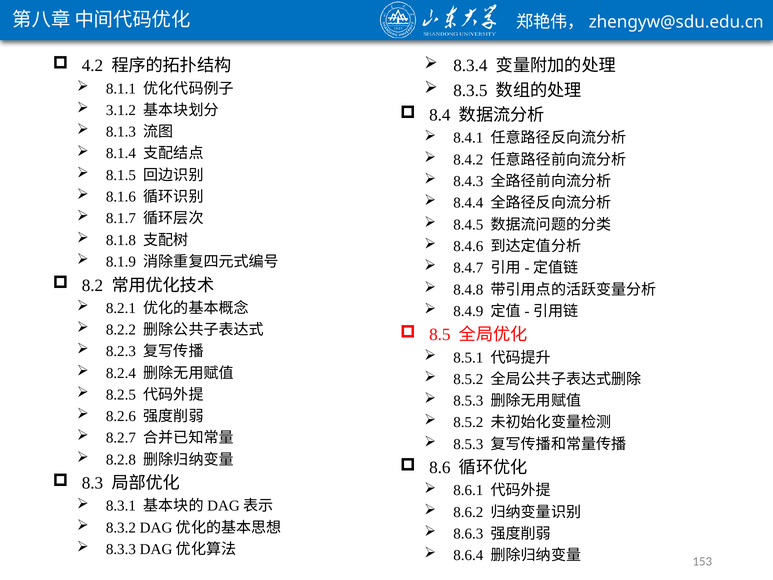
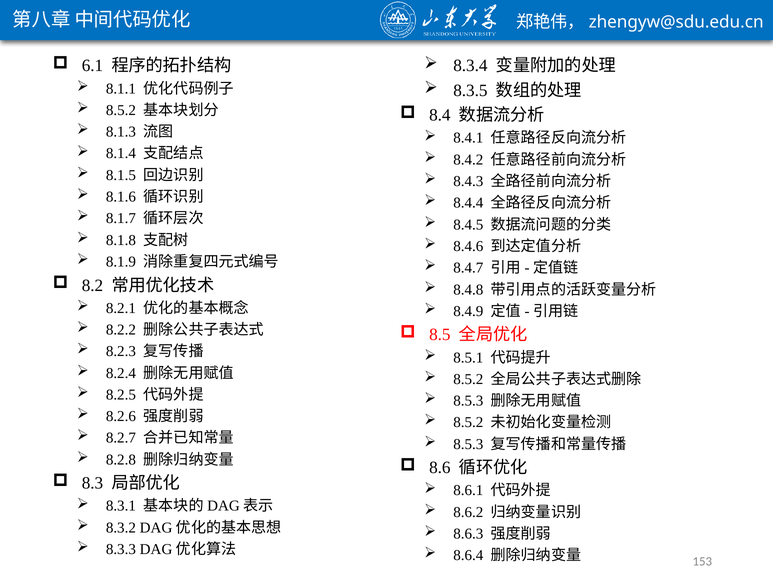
4.2: 4.2 -> 6.1 (92, 66)
3.1.2: 3.1.2 -> 8.5.2 (121, 110)
